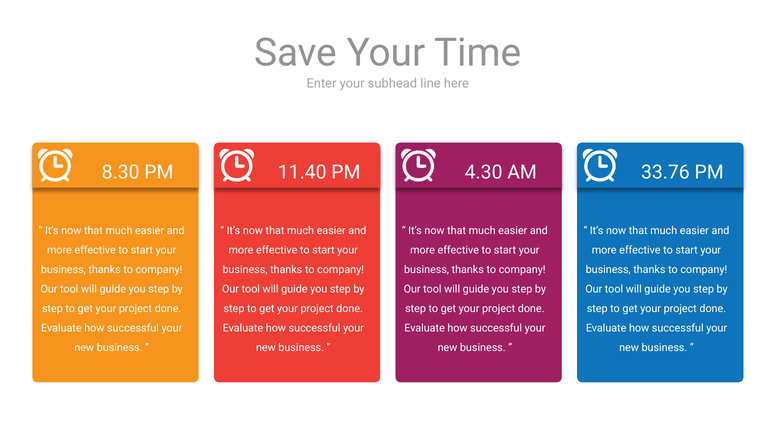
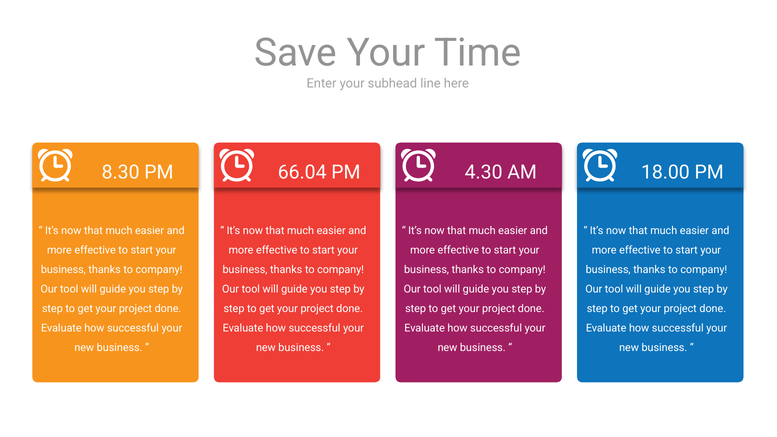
11.40: 11.40 -> 66.04 (302, 172)
33.76: 33.76 -> 18.00 (665, 172)
